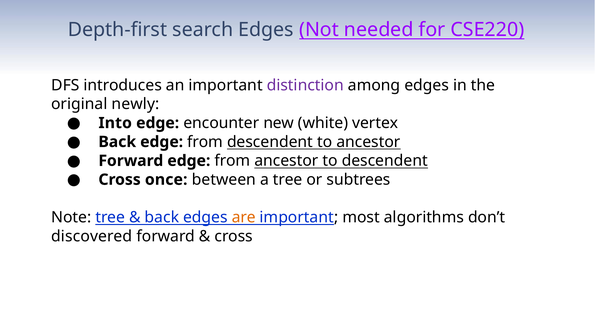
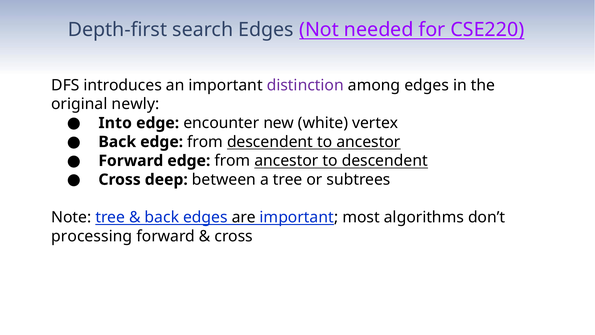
once: once -> deep (166, 180)
are colour: orange -> black (244, 217)
discovered: discovered -> processing (92, 236)
